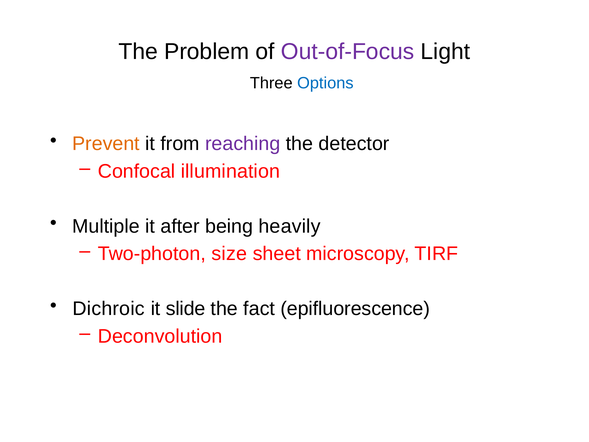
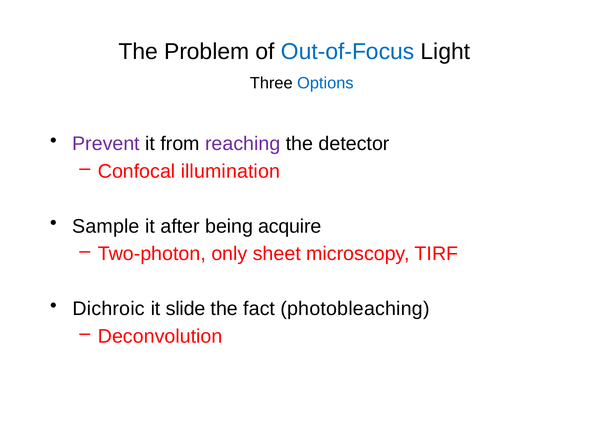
Out-of-Focus colour: purple -> blue (348, 52)
Prevent colour: orange -> purple (106, 144)
Multiple: Multiple -> Sample (106, 226)
heavily: heavily -> acquire (290, 226)
size: size -> only (229, 254)
epifluorescence: epifluorescence -> photobleaching (355, 309)
